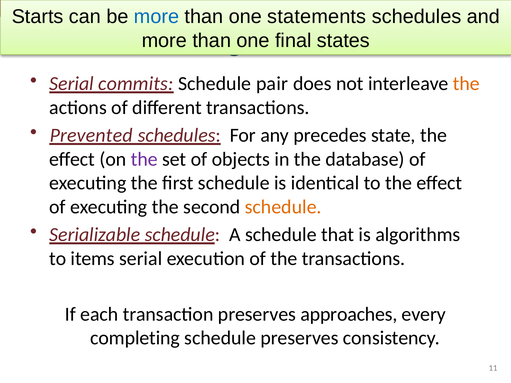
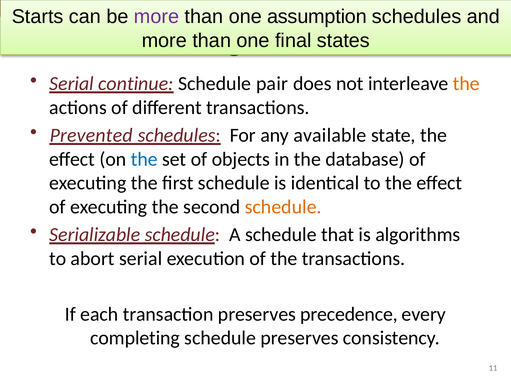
more colour: blue -> purple (157, 17)
statements: statements -> assumption (317, 17)
commits: commits -> continue (136, 84)
precedes: precedes -> available (330, 135)
the colour: purple -> blue (144, 159)
items: items -> abort (93, 259)
approaches: approaches -> precedence (349, 314)
